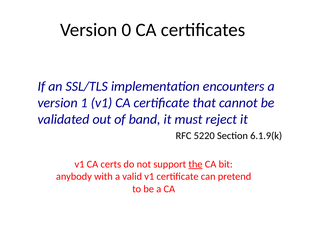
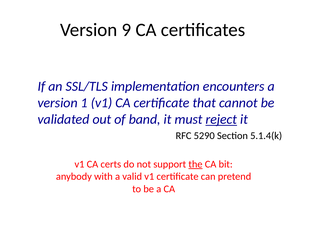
0: 0 -> 9 (126, 30)
reject underline: none -> present (221, 120)
5220: 5220 -> 5290 (204, 136)
6.1.9(k: 6.1.9(k -> 5.1.4(k (266, 136)
